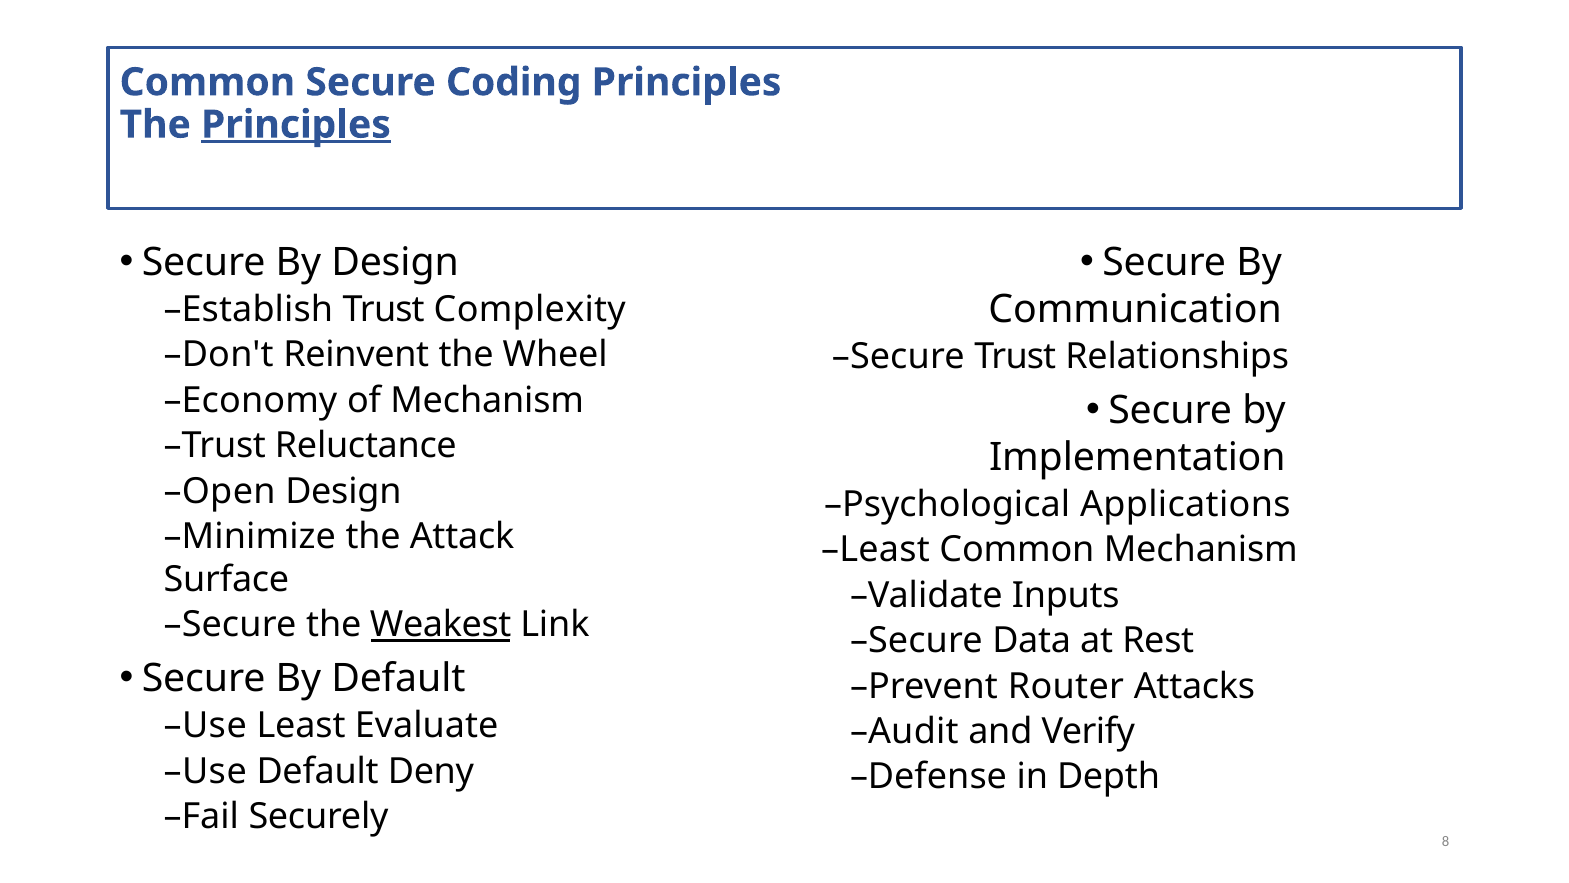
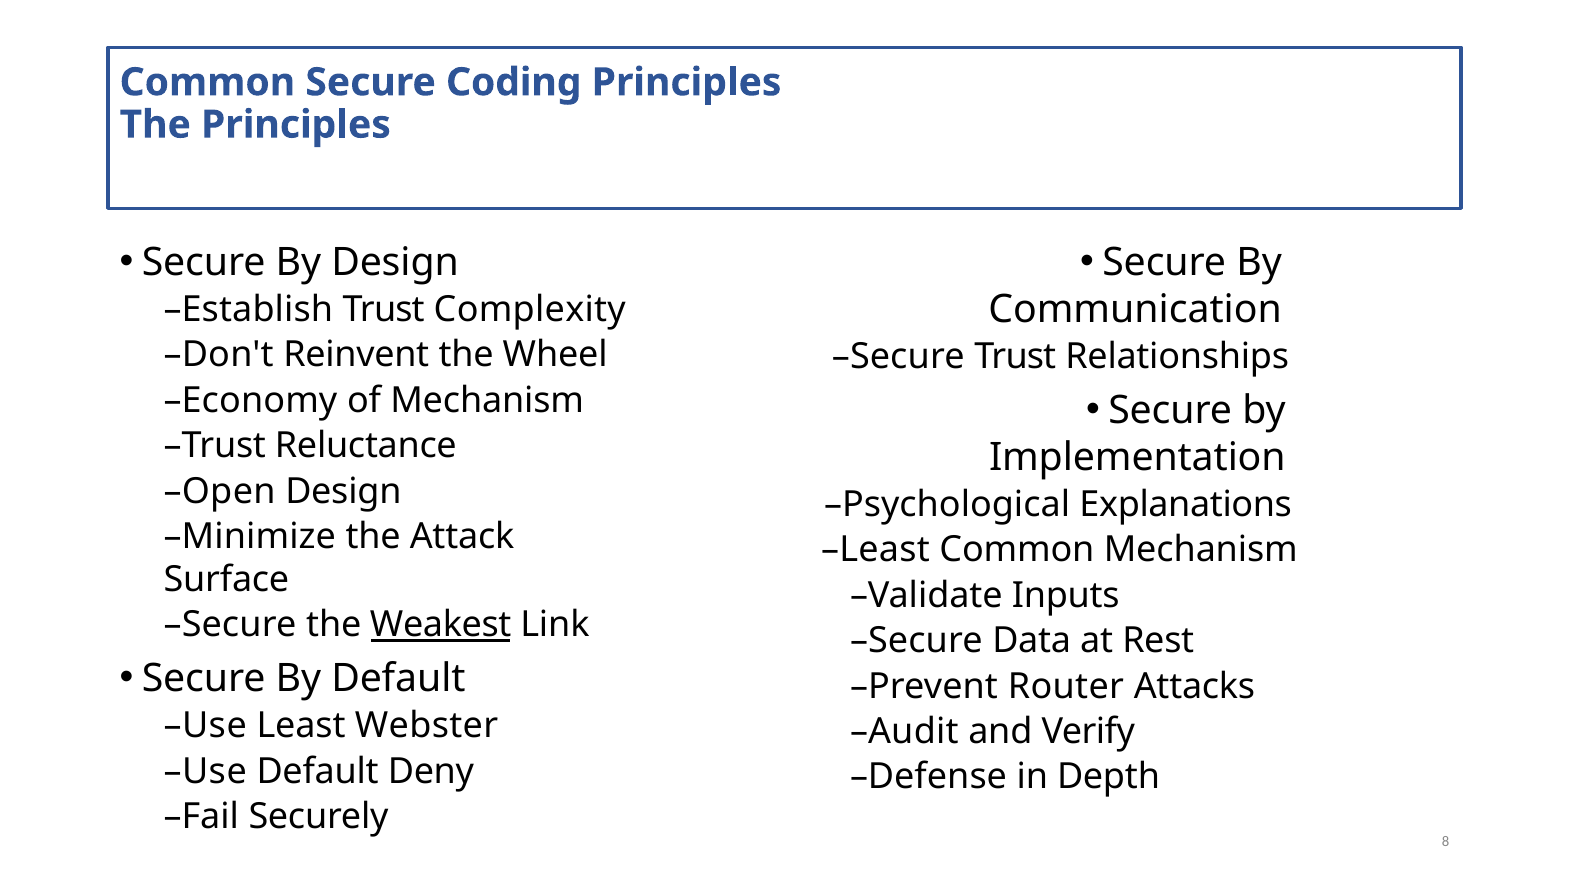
Principles underline: present -> none (296, 125)
Applications: Applications -> Explanations (1186, 505)
Evaluate: Evaluate -> Webster (427, 726)
